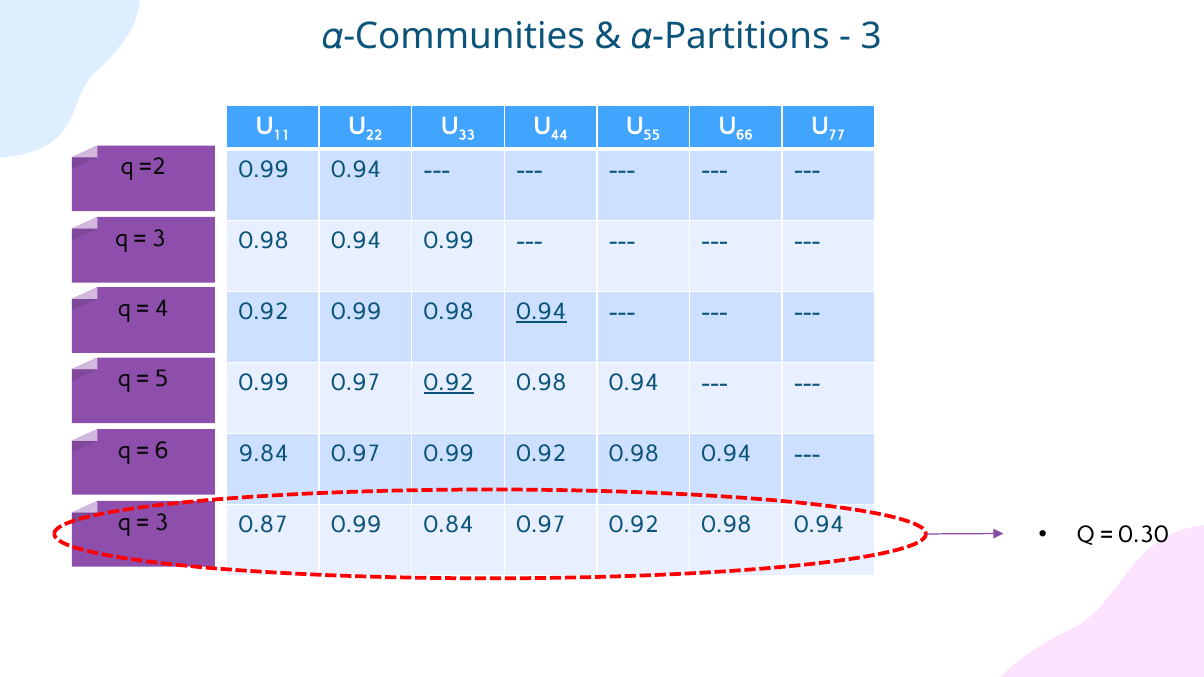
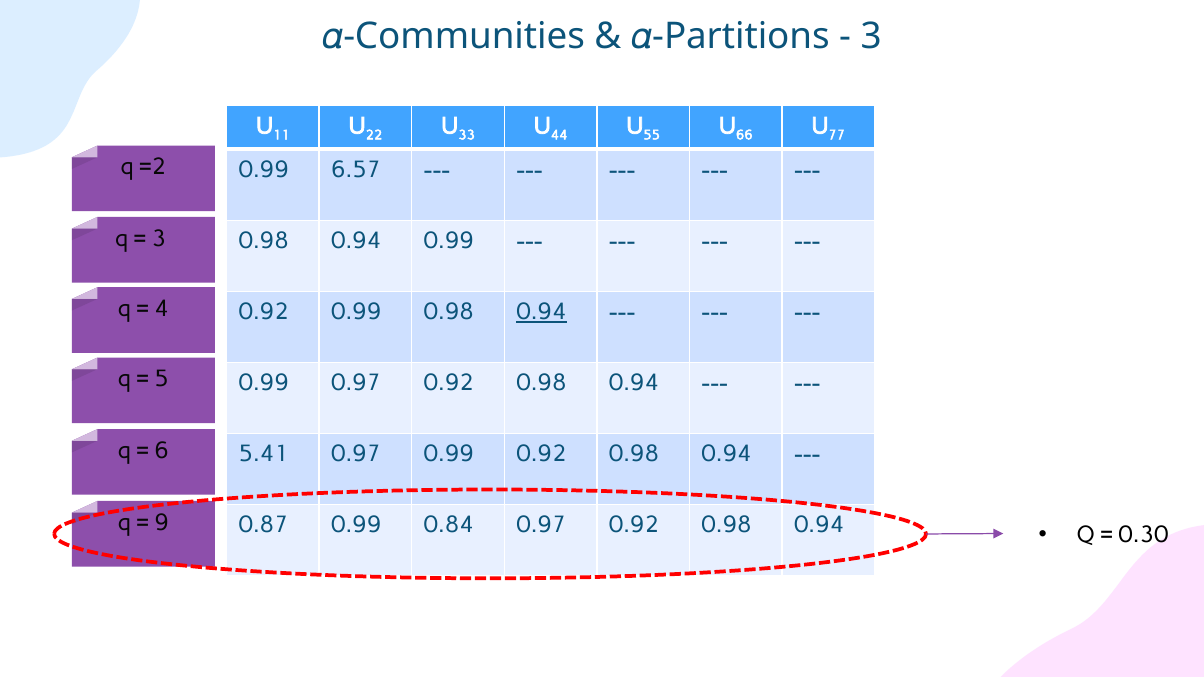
0.99 0.94: 0.94 -> 6.57 (356, 170)
0.92 underline: present -> none (449, 383)
9.84: 9.84 -> 5.41 (264, 454)
3: 3 -> 9 (162, 523)
